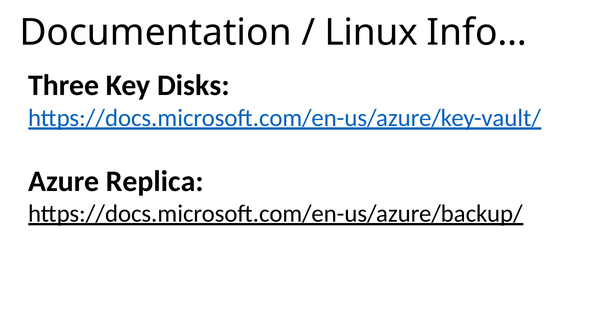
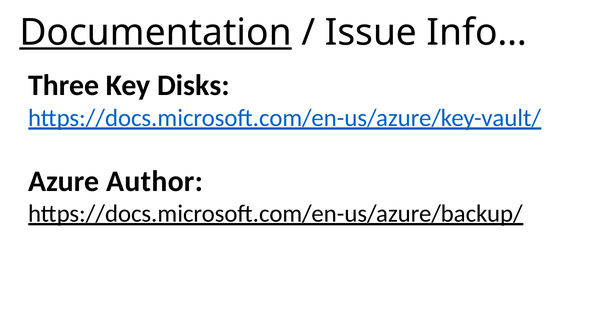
Documentation underline: none -> present (156, 33)
Linux: Linux -> Issue (371, 33)
Replica: Replica -> Author (155, 181)
